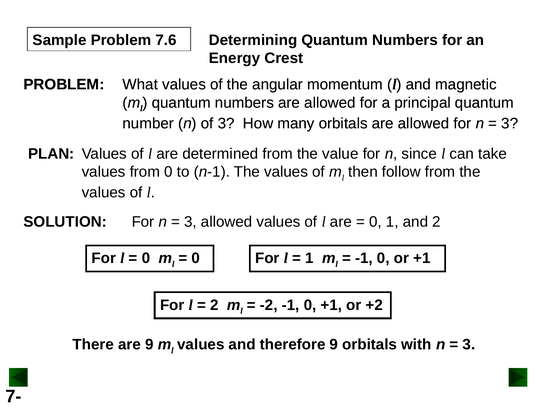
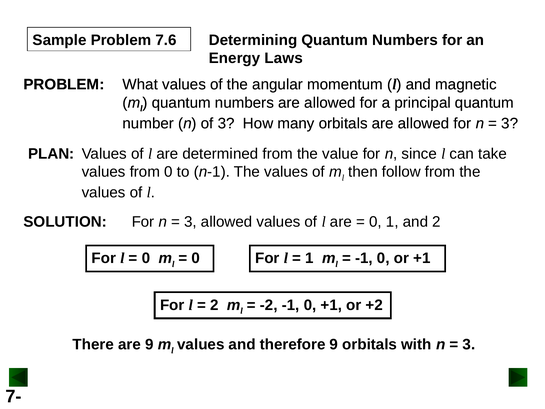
Crest: Crest -> Laws (284, 58)
